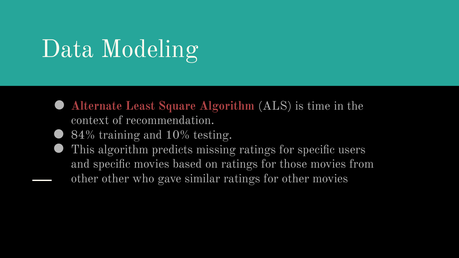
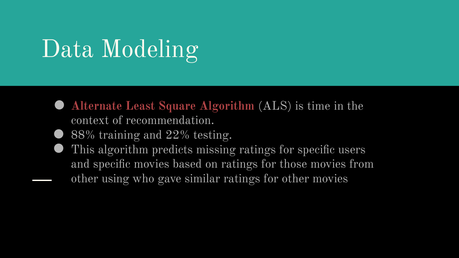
84%: 84% -> 88% (83, 135)
10%: 10% -> 22% (178, 135)
other other: other -> using (115, 179)
